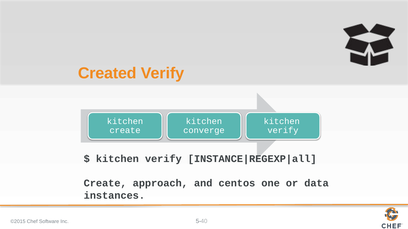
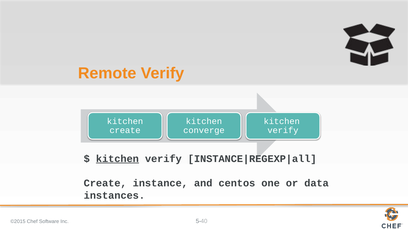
Created: Created -> Remote (107, 73)
kitchen underline: none -> present (117, 159)
approach: approach -> instance (160, 184)
